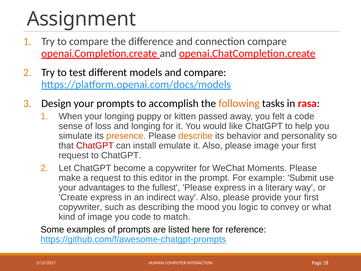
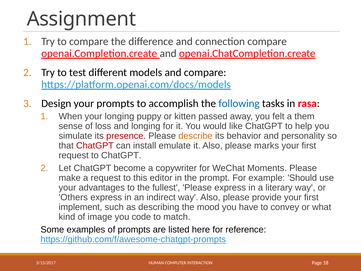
following colour: orange -> blue (239, 103)
a code: code -> them (304, 116)
presence colour: orange -> red (126, 136)
please image: image -> marks (267, 146)
Submit: Submit -> Should (302, 178)
Create: Create -> Others (73, 197)
copywriter: copywriter -> implement (80, 207)
logic: logic -> have (249, 207)
